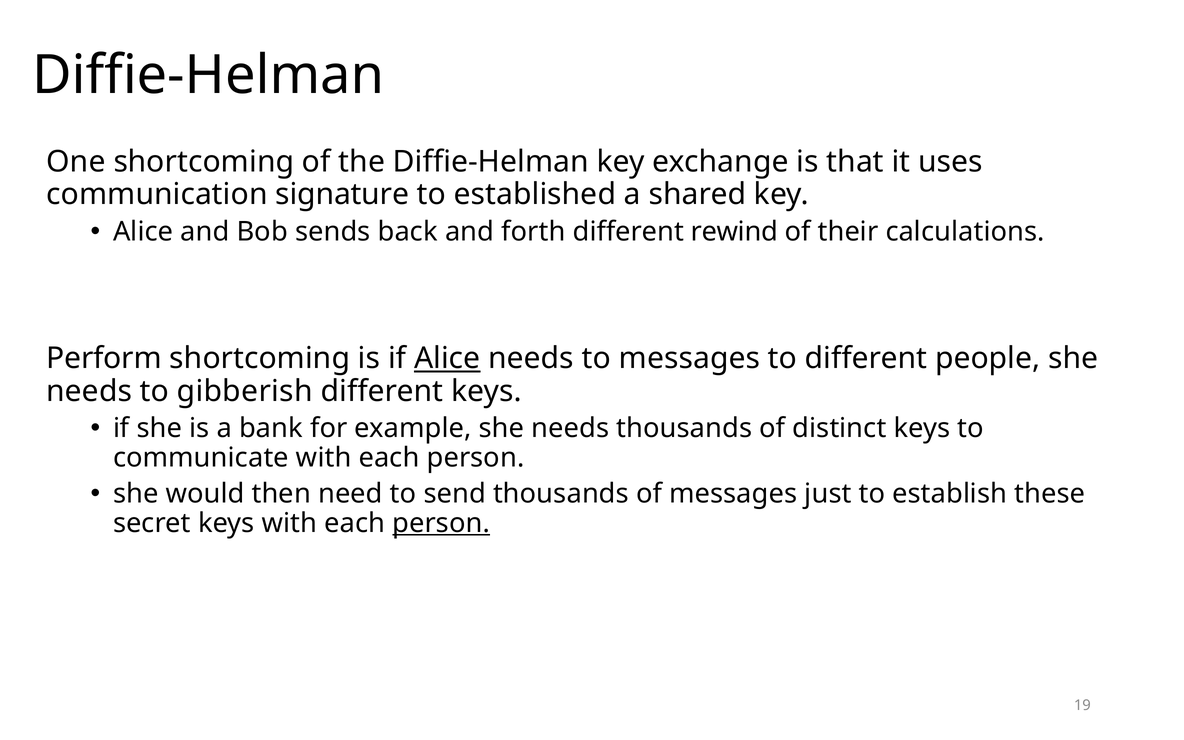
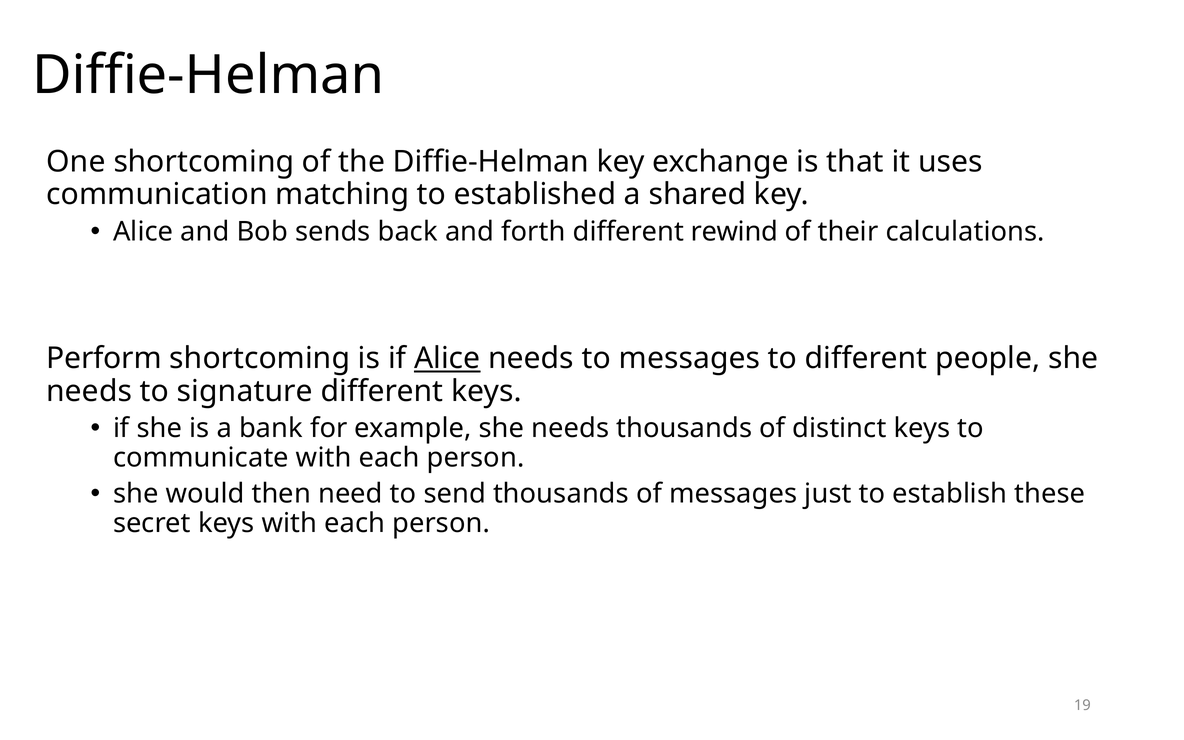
signature: signature -> matching (342, 194)
gibberish: gibberish -> signature (245, 391)
person underline: present -> none (441, 523)
